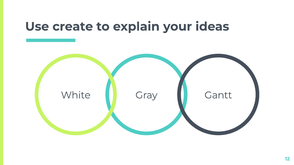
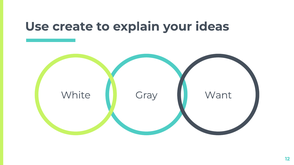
Gantt: Gantt -> Want (218, 95)
